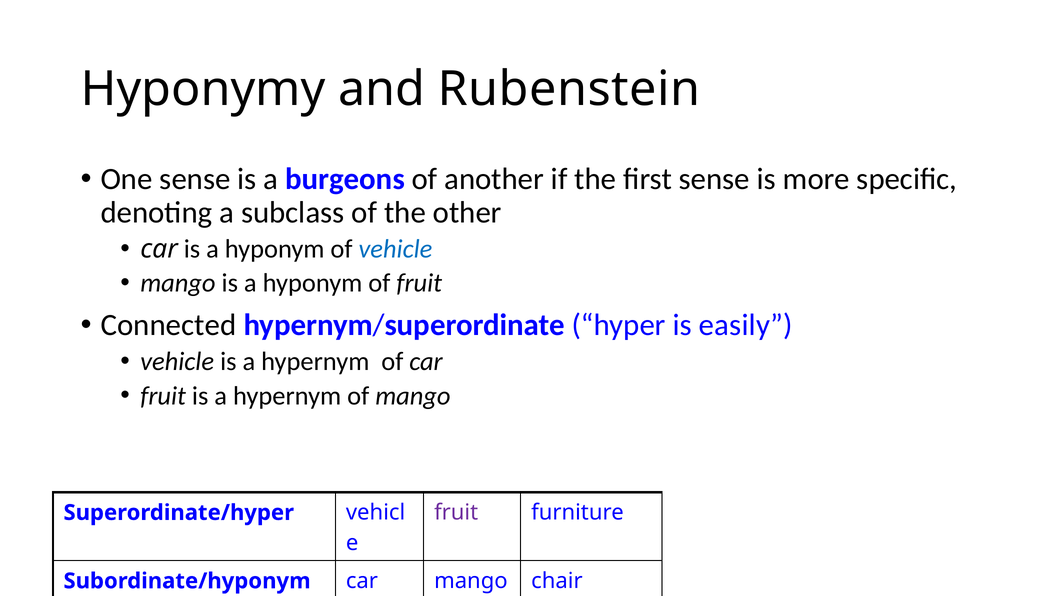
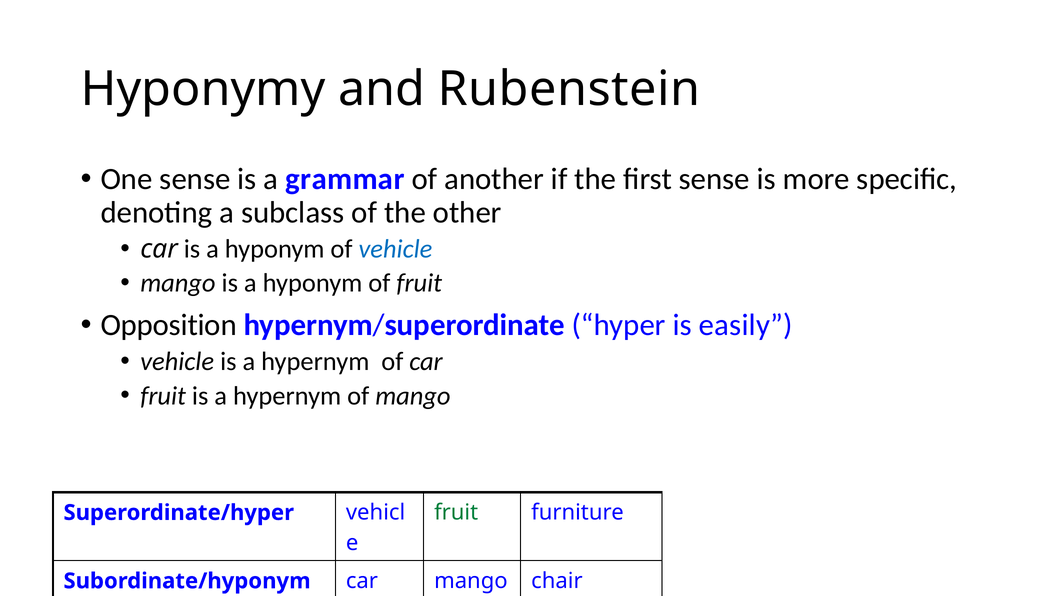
burgeons: burgeons -> grammar (345, 179)
Connected: Connected -> Opposition (169, 325)
fruit colour: purple -> green (456, 512)
